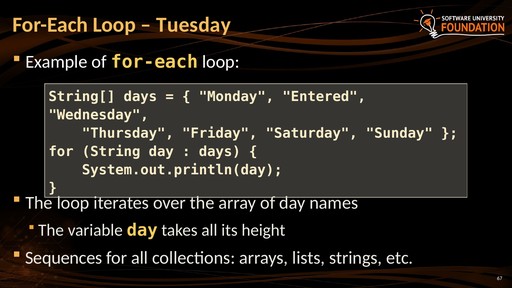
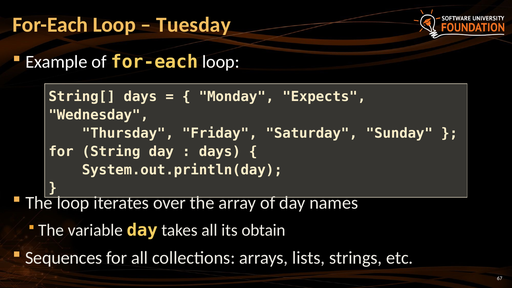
Entered: Entered -> Expects (324, 97)
height: height -> obtain (263, 230)
